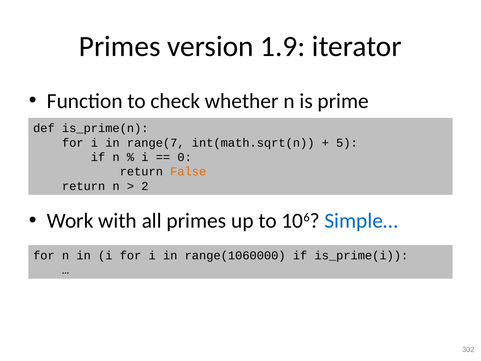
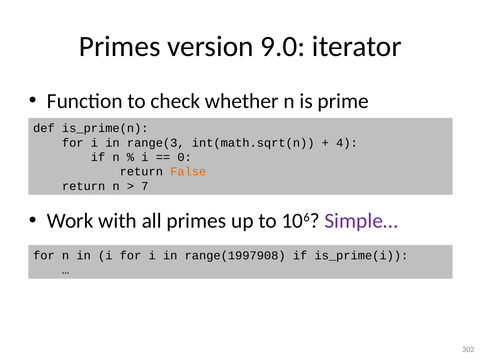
1.9: 1.9 -> 9.0 (283, 47)
range(7: range(7 -> range(3 (156, 143)
5: 5 -> 4 (347, 143)
2: 2 -> 7 (145, 186)
Simple… colour: blue -> purple (361, 221)
range(1060000: range(1060000 -> range(1997908 (235, 255)
